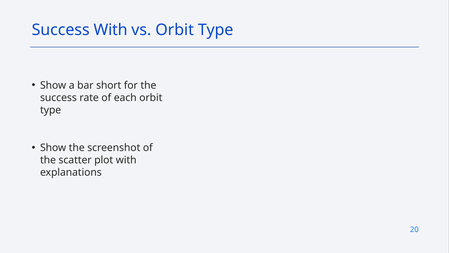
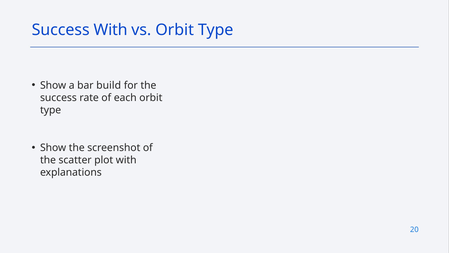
short: short -> build (109, 85)
